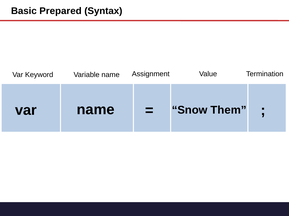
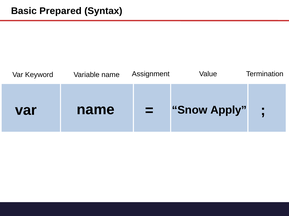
Them: Them -> Apply (229, 110)
